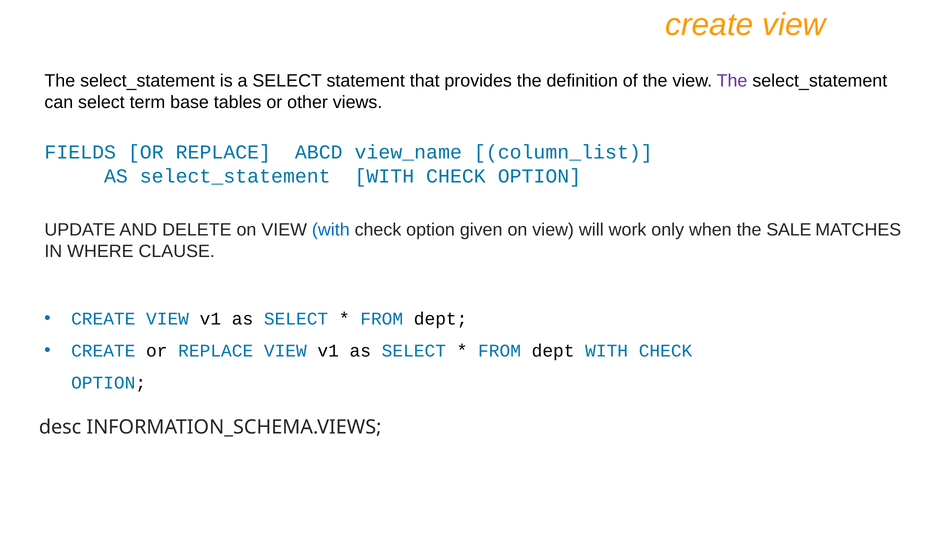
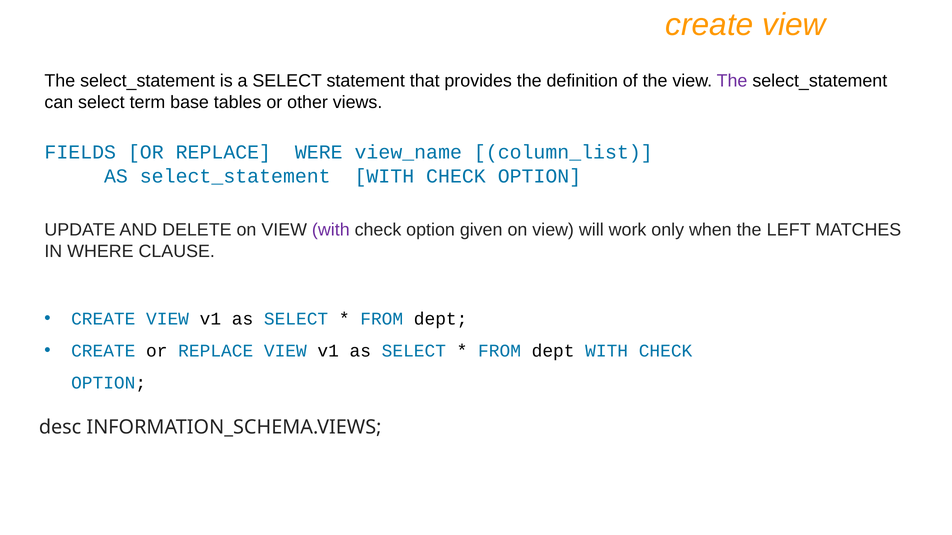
ABCD: ABCD -> WERE (319, 152)
with colour: blue -> purple (331, 230)
SALE: SALE -> LEFT (789, 230)
